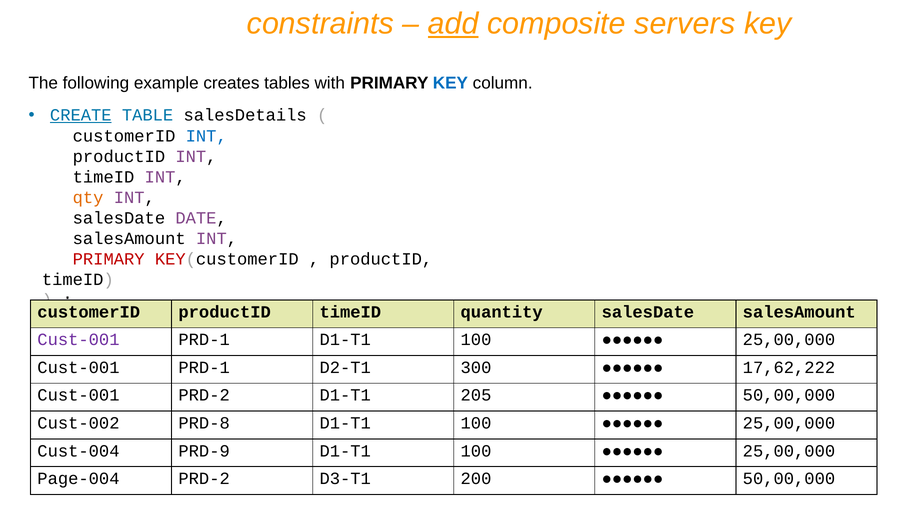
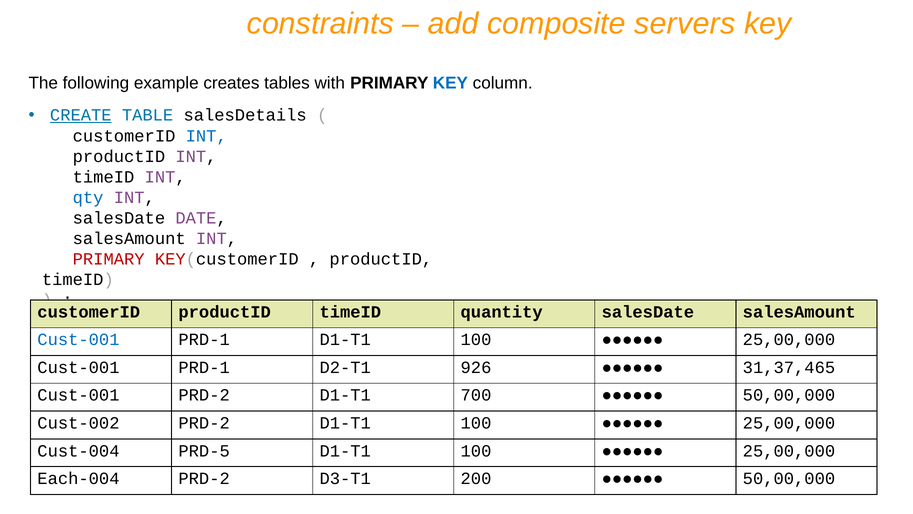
add underline: present -> none (453, 24)
qty colour: orange -> blue (88, 197)
Cust-001 colour: purple -> blue (78, 339)
300: 300 -> 926 (476, 367)
17,62,222: 17,62,222 -> 31,37,465 (789, 367)
205: 205 -> 700 (476, 395)
Cust-002 PRD-8: PRD-8 -> PRD-2 (204, 423)
PRD-9: PRD-9 -> PRD-5 (204, 451)
Page-004: Page-004 -> Each-004 (78, 478)
